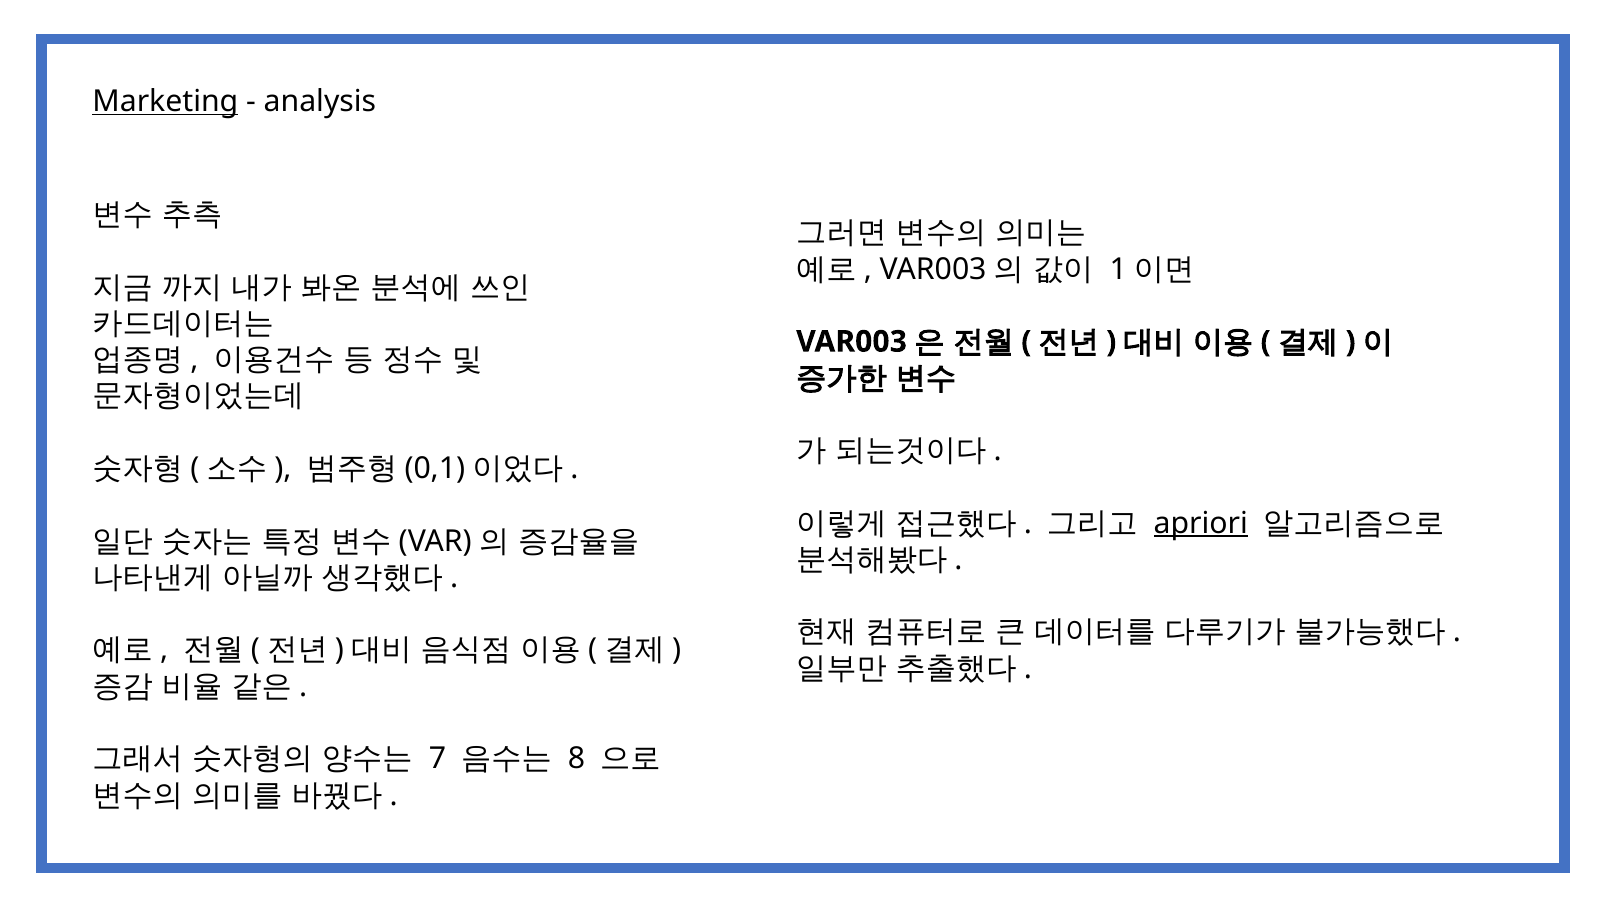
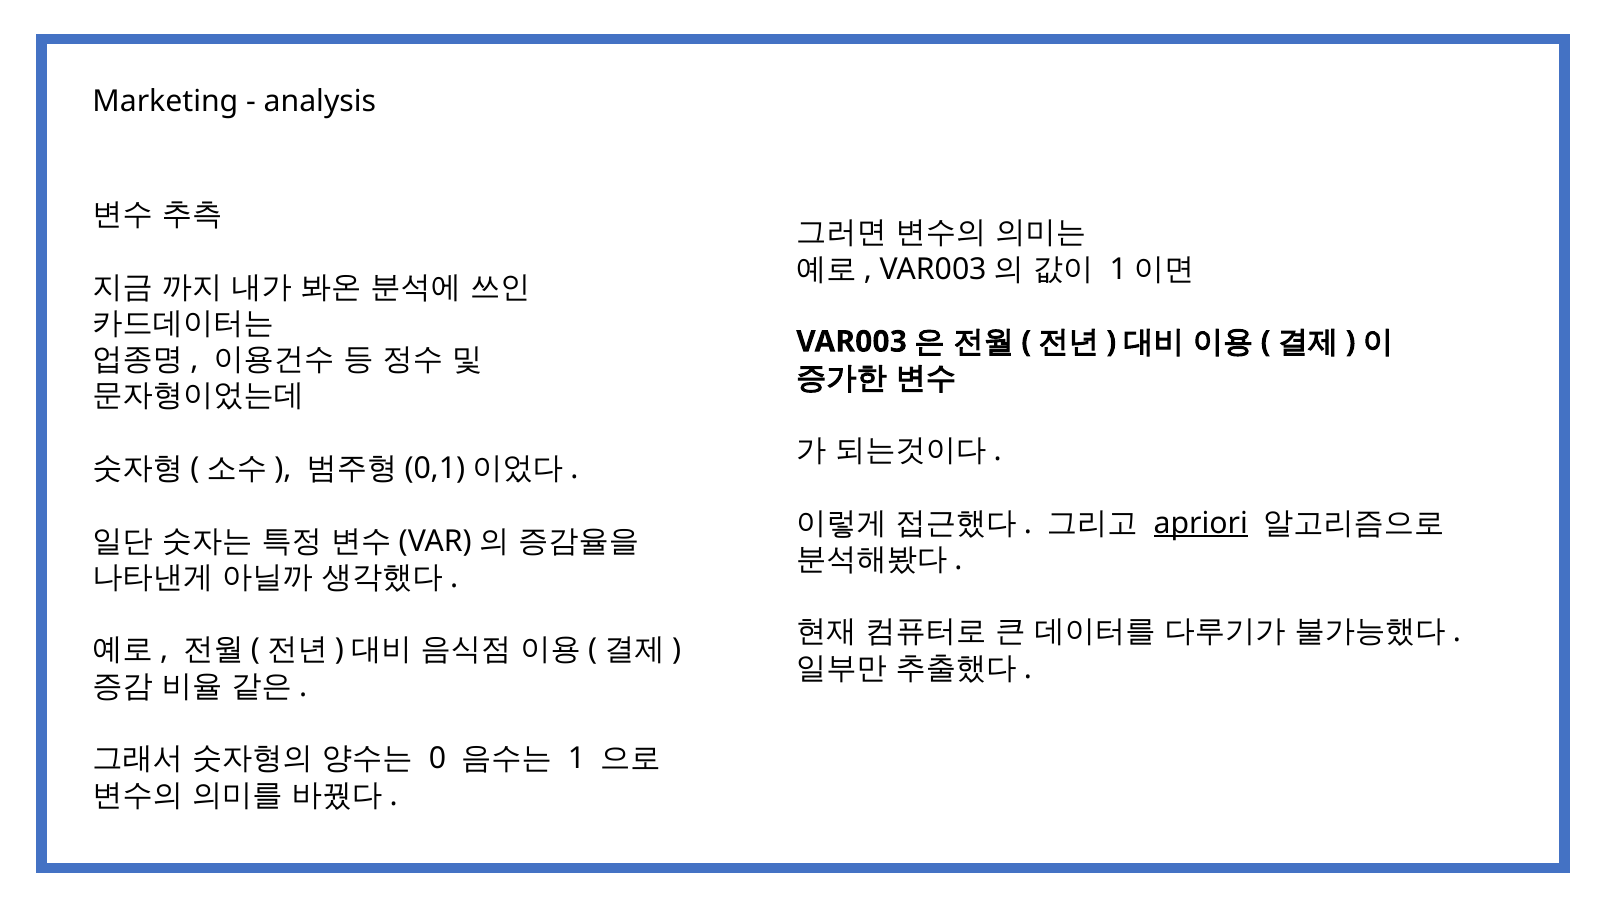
Marketing underline: present -> none (165, 101)
7: 7 -> 0 (438, 759)
8: 8 -> 1 (577, 759)
